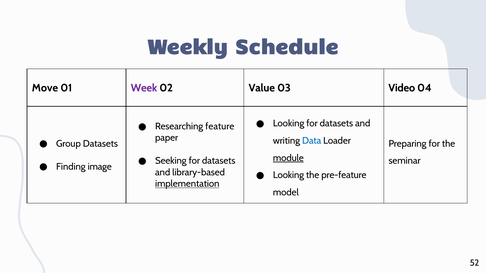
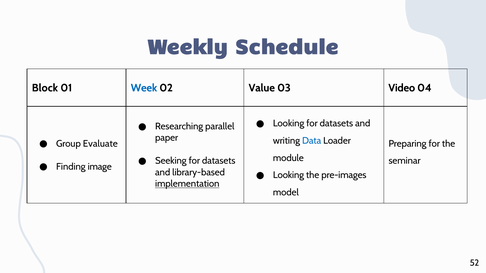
Move: Move -> Block (45, 88)
Week colour: purple -> blue (144, 88)
feature: feature -> parallel (220, 127)
Group Datasets: Datasets -> Evaluate (100, 144)
module underline: present -> none (288, 158)
pre-feature: pre-feature -> pre-images (344, 175)
